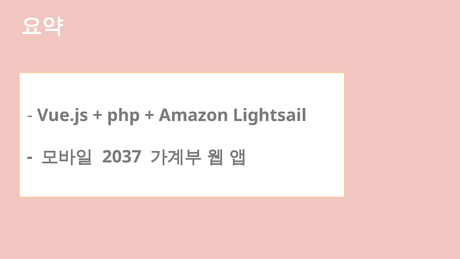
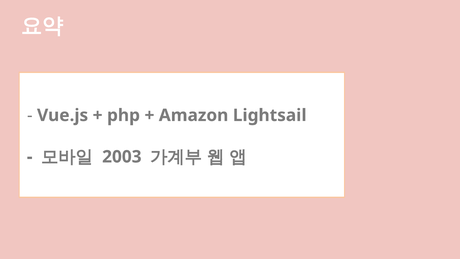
2037: 2037 -> 2003 (122, 157)
